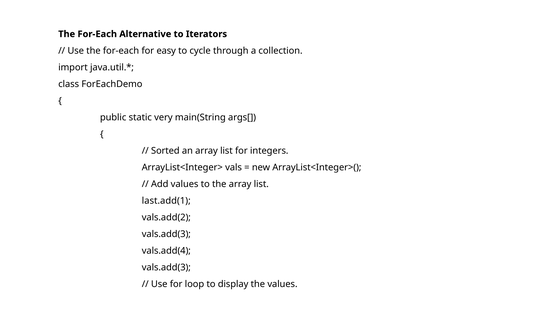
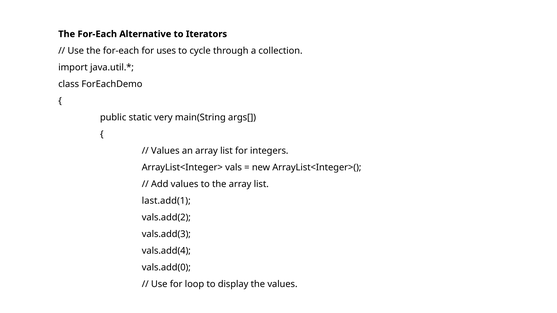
easy: easy -> uses (166, 51)
Sorted: Sorted -> Values (165, 151)
vals.add(3: vals.add(3 -> vals.add(0 (166, 268)
